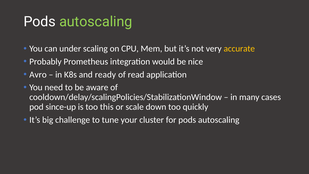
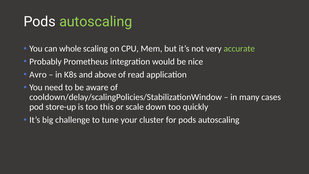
under: under -> whole (70, 49)
accurate colour: yellow -> light green (239, 49)
ready: ready -> above (105, 74)
since-up: since-up -> store-up (61, 107)
